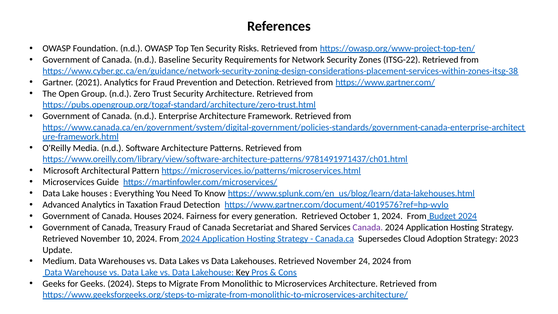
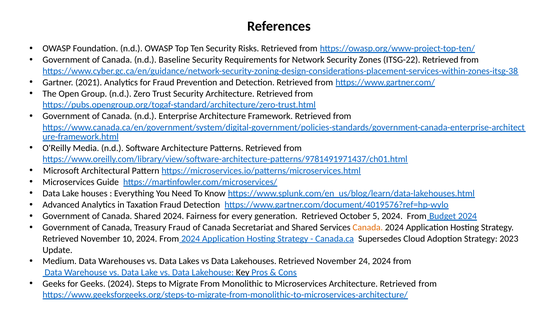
Canada Houses: Houses -> Shared (148, 216)
1: 1 -> 5 (376, 216)
Canada colour: purple -> orange (368, 227)
